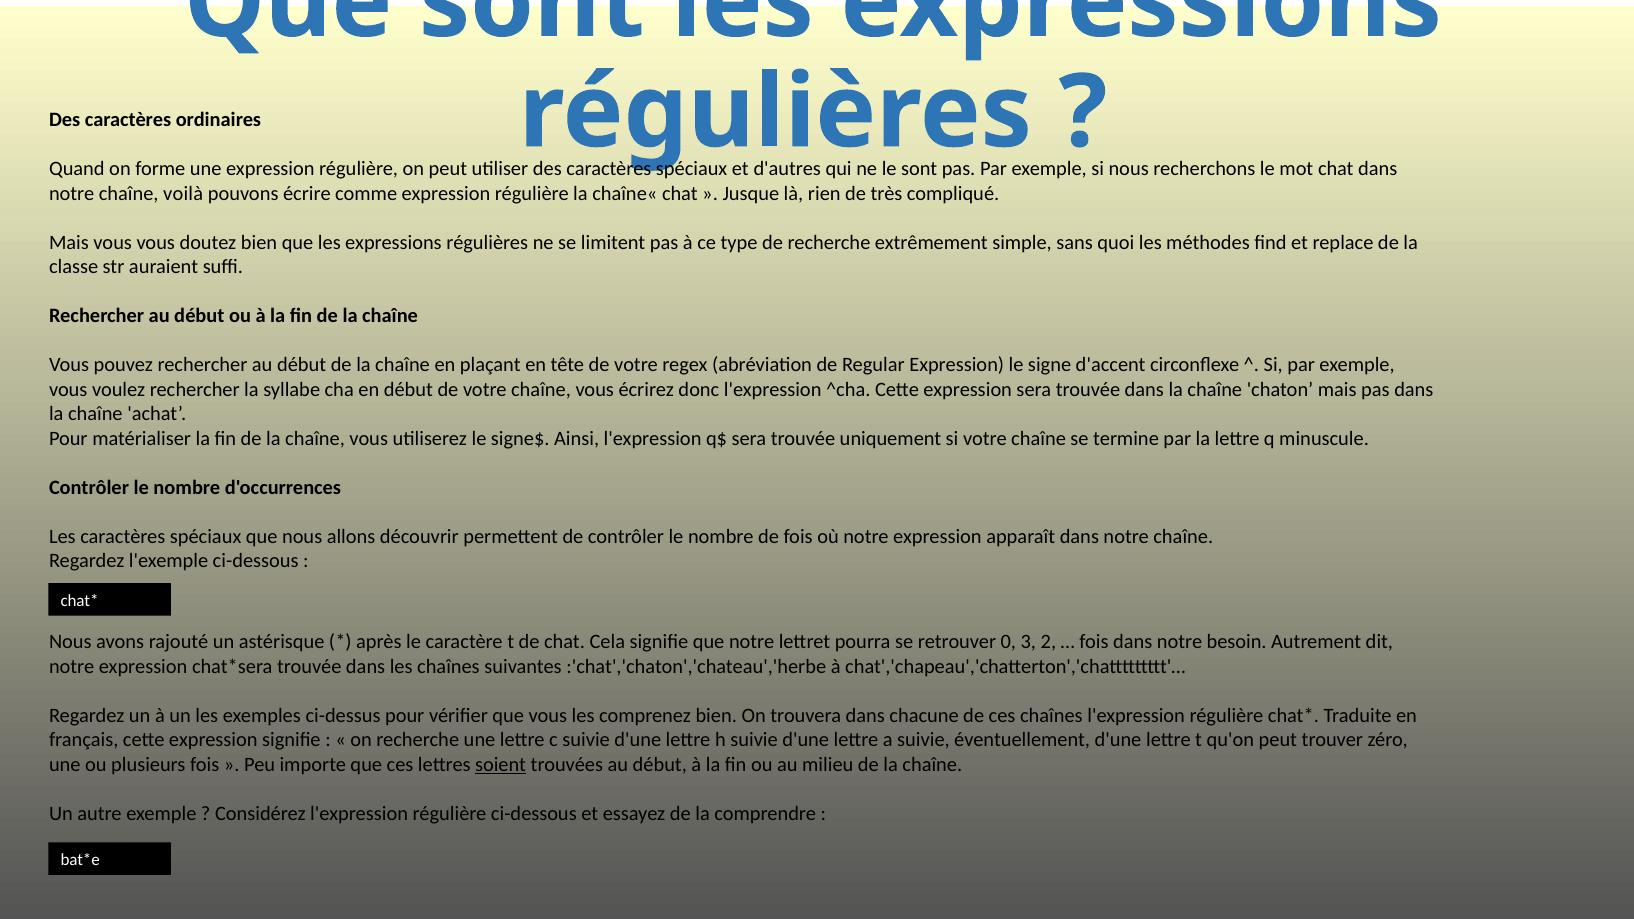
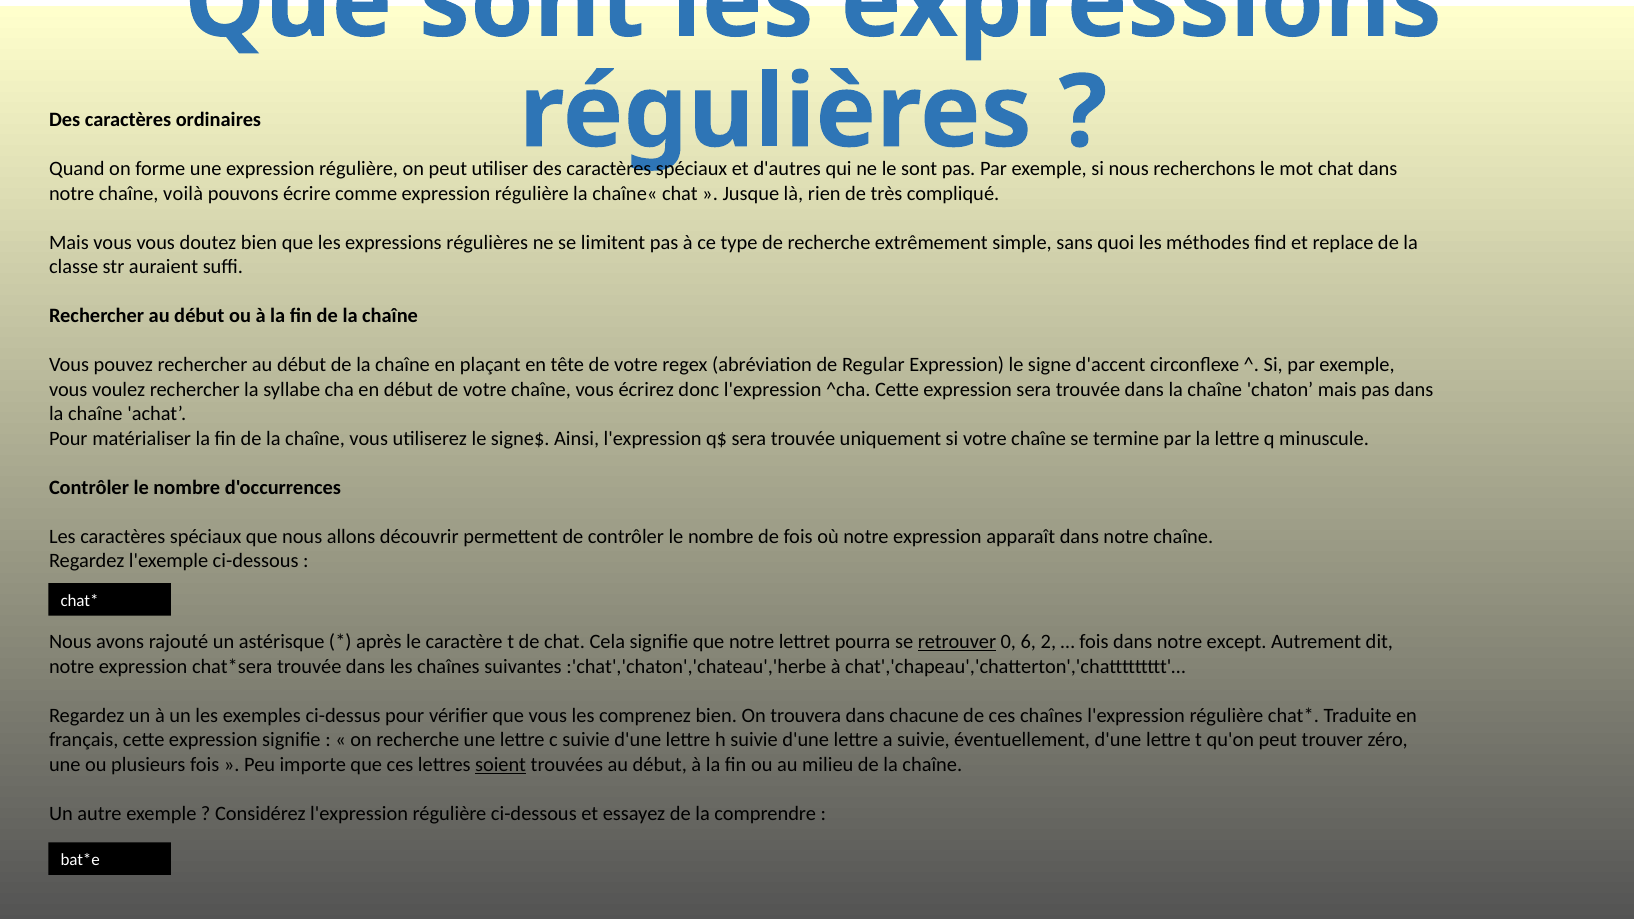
retrouver underline: none -> present (957, 642)
3: 3 -> 6 (1028, 642)
besoin: besoin -> except (1237, 642)
